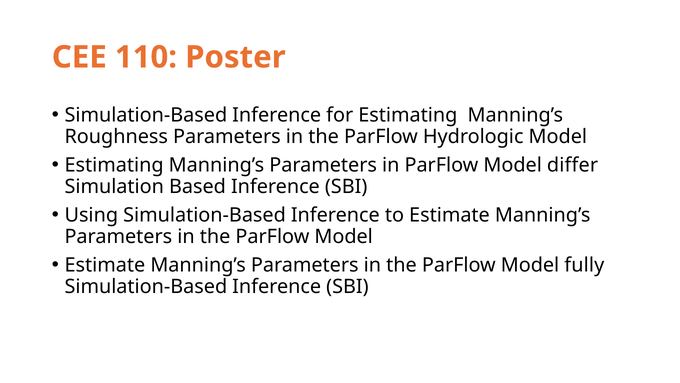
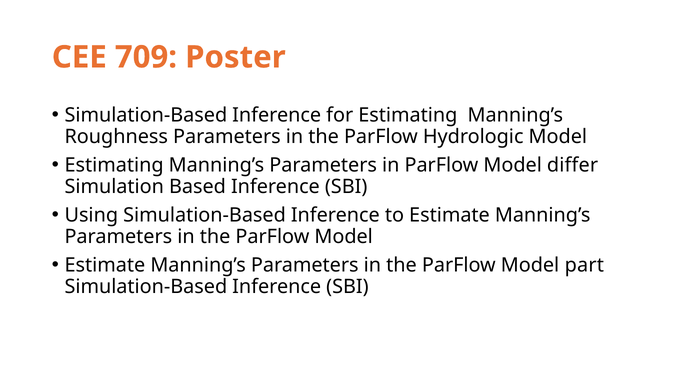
110: 110 -> 709 (146, 57)
fully: fully -> part (584, 265)
